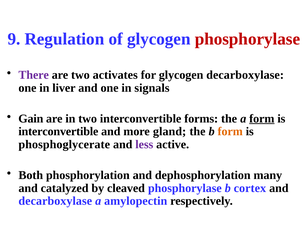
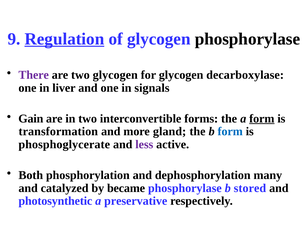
Regulation underline: none -> present (64, 39)
phosphorylase colour: red -> black (247, 39)
two activates: activates -> glycogen (115, 75)
interconvertible: interconvertible -> transformation (58, 131)
form colour: orange -> blue (230, 131)
cleaved: cleaved -> became (126, 188)
cortex: cortex -> stored (250, 188)
decarboxylase: decarboxylase -> photosynthetic (55, 201)
amylopectin: amylopectin -> preservative (136, 201)
